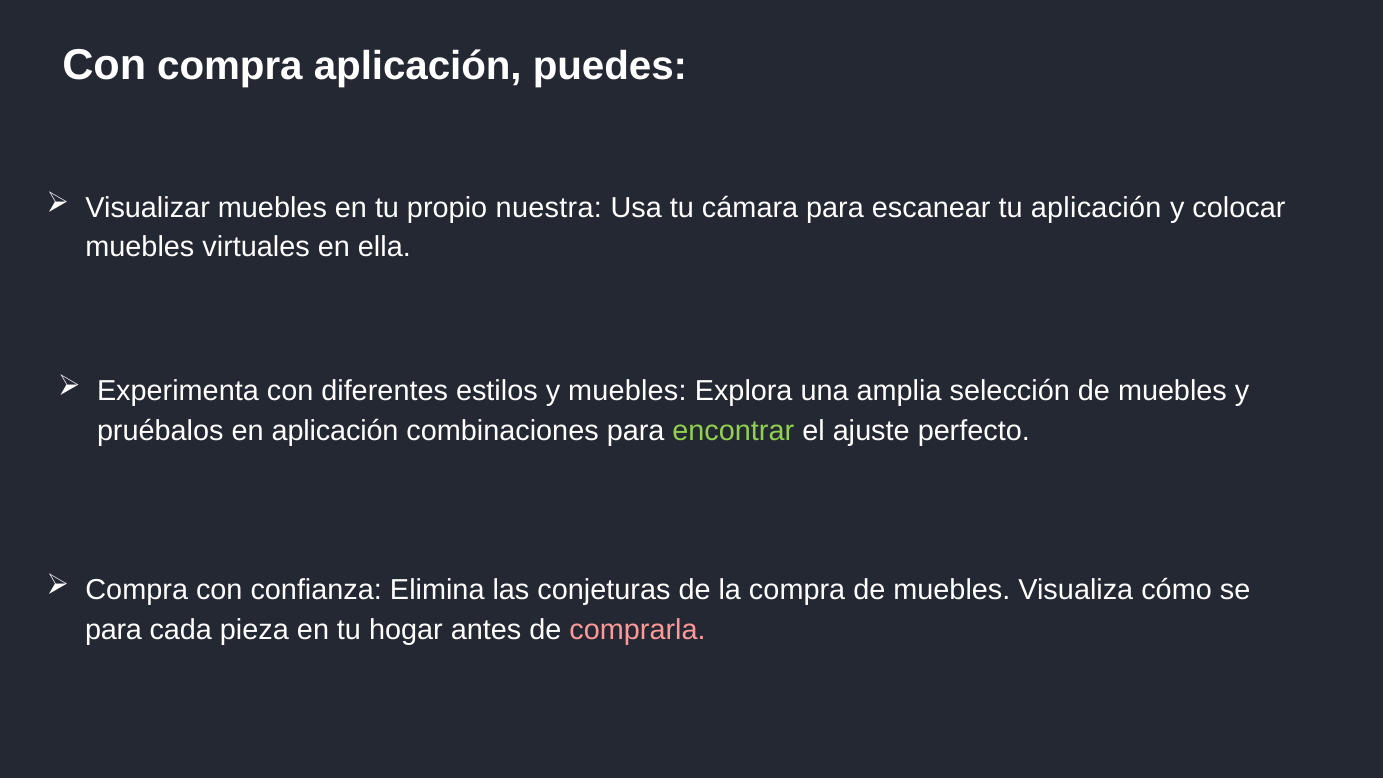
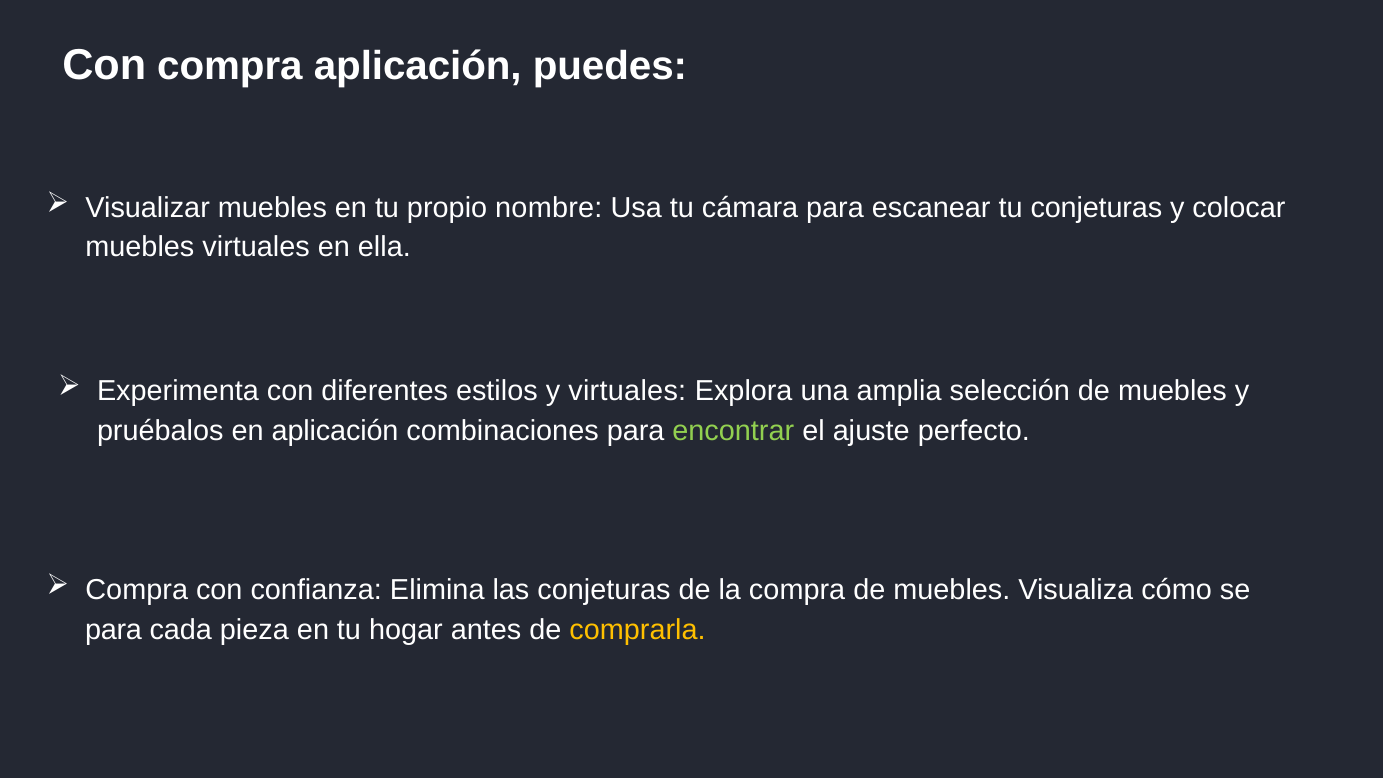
nuestra: nuestra -> nombre (549, 208)
tu aplicación: aplicación -> conjeturas (1096, 208)
y muebles: muebles -> virtuales (627, 391)
comprarla colour: pink -> yellow (637, 630)
